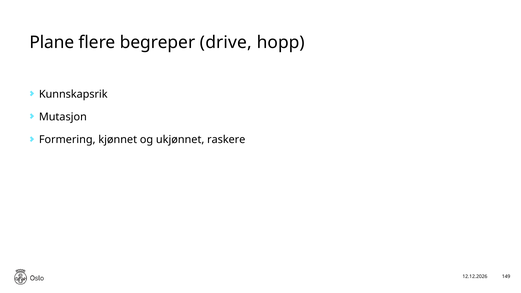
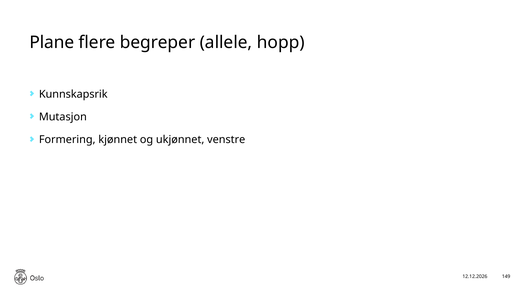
drive: drive -> allele (226, 42)
raskere: raskere -> venstre (226, 140)
